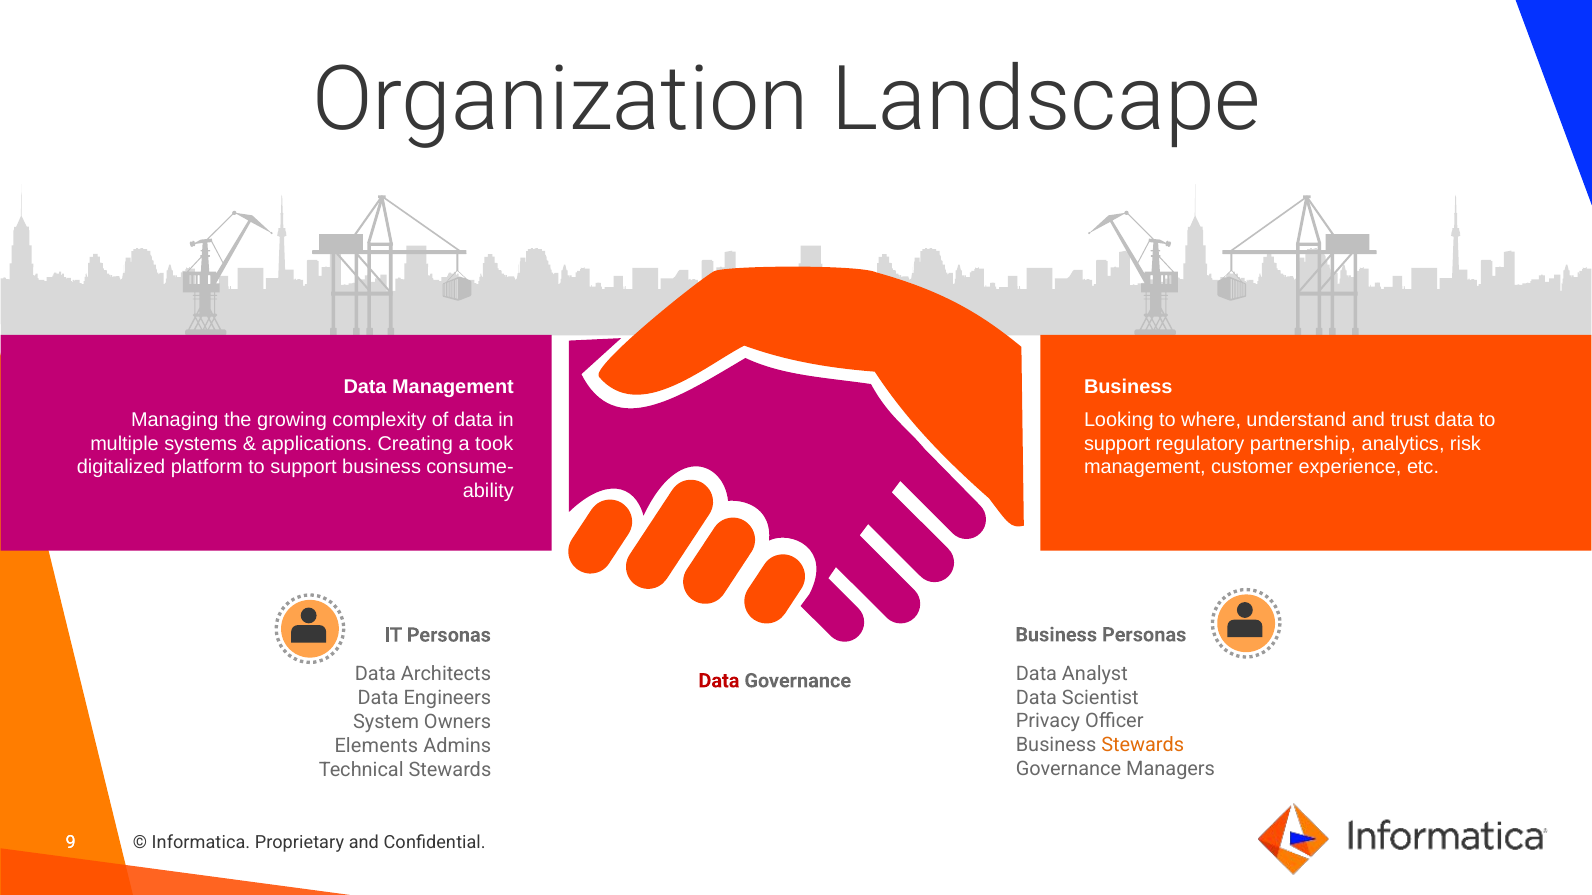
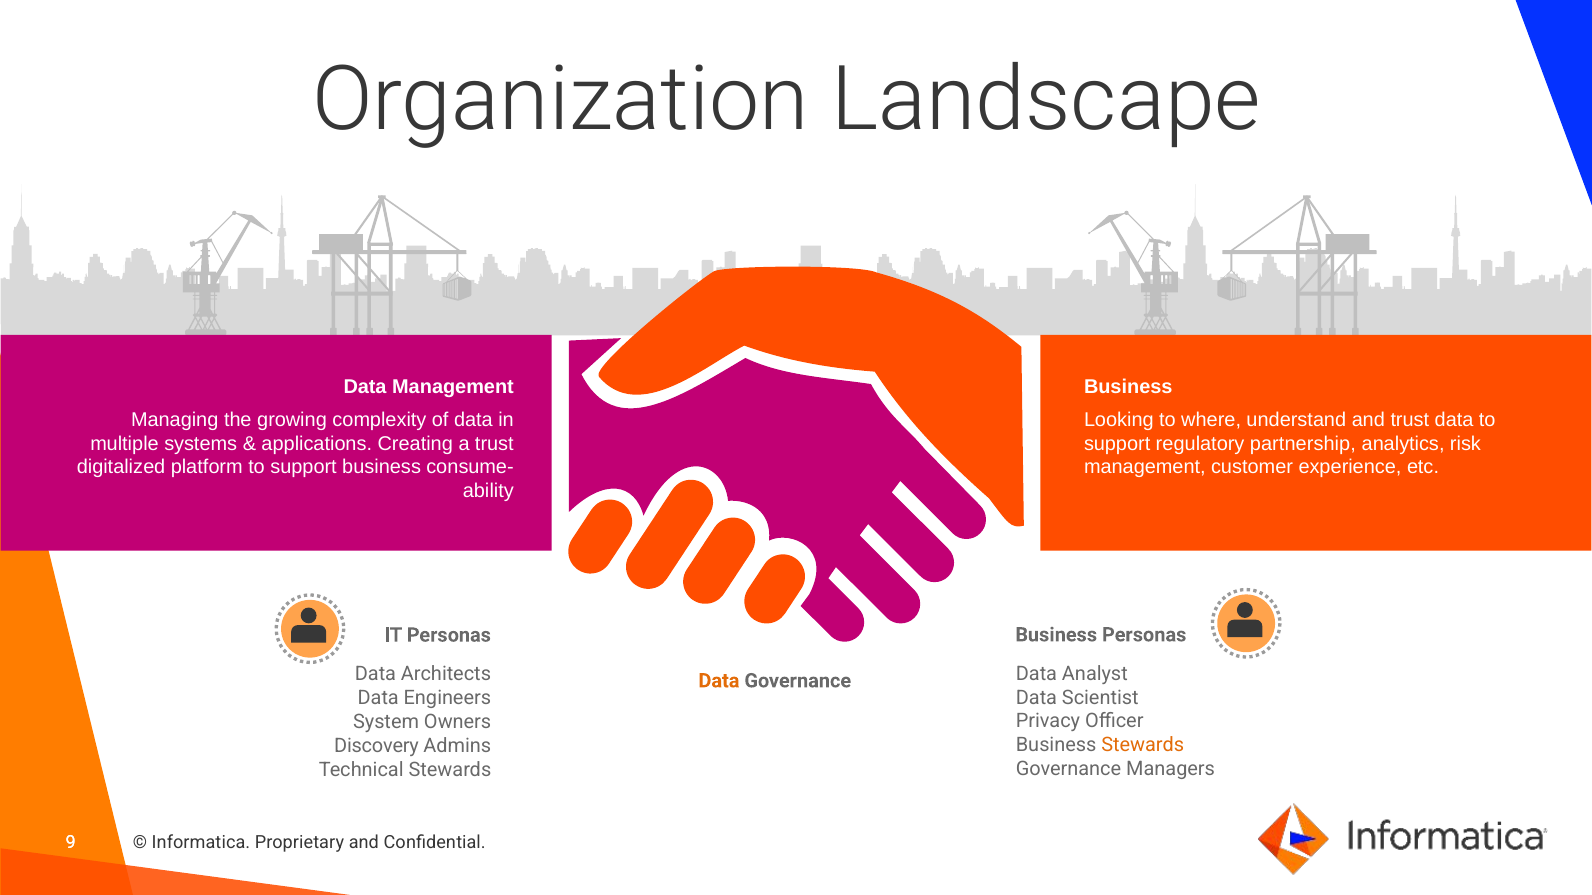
a took: took -> trust (494, 444)
Data colour: red -> orange (719, 681)
Elements: Elements -> Discovery (377, 746)
